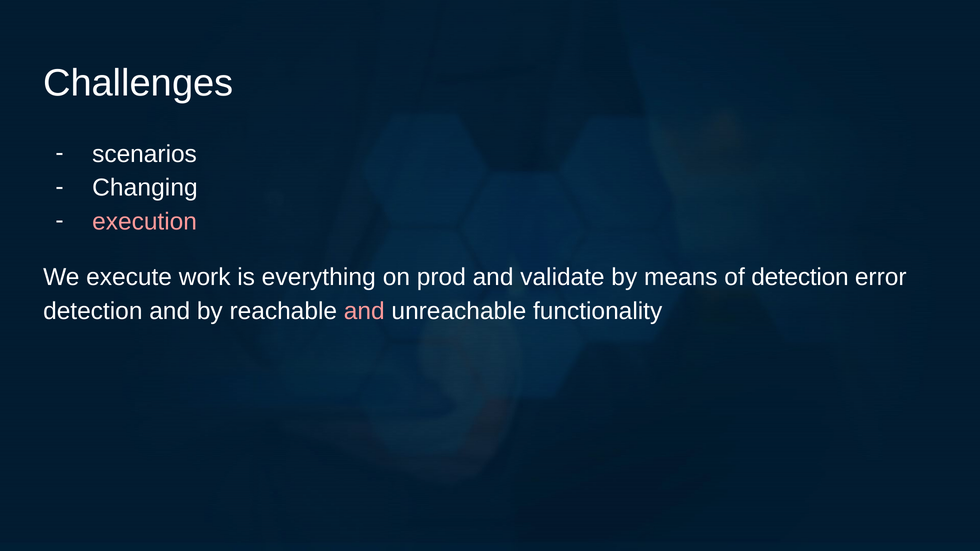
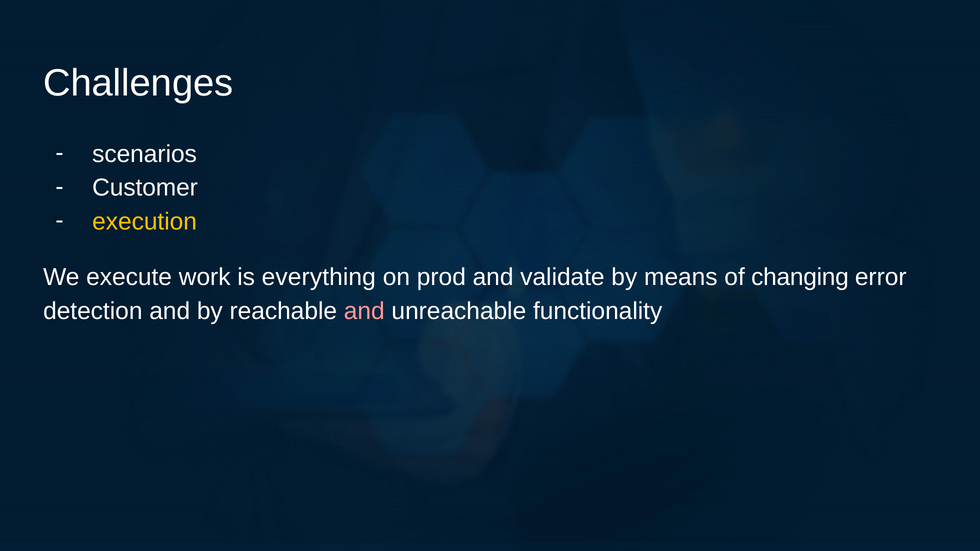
Changing: Changing -> Customer (145, 188)
execution colour: pink -> yellow (145, 222)
of detection: detection -> changing (800, 277)
